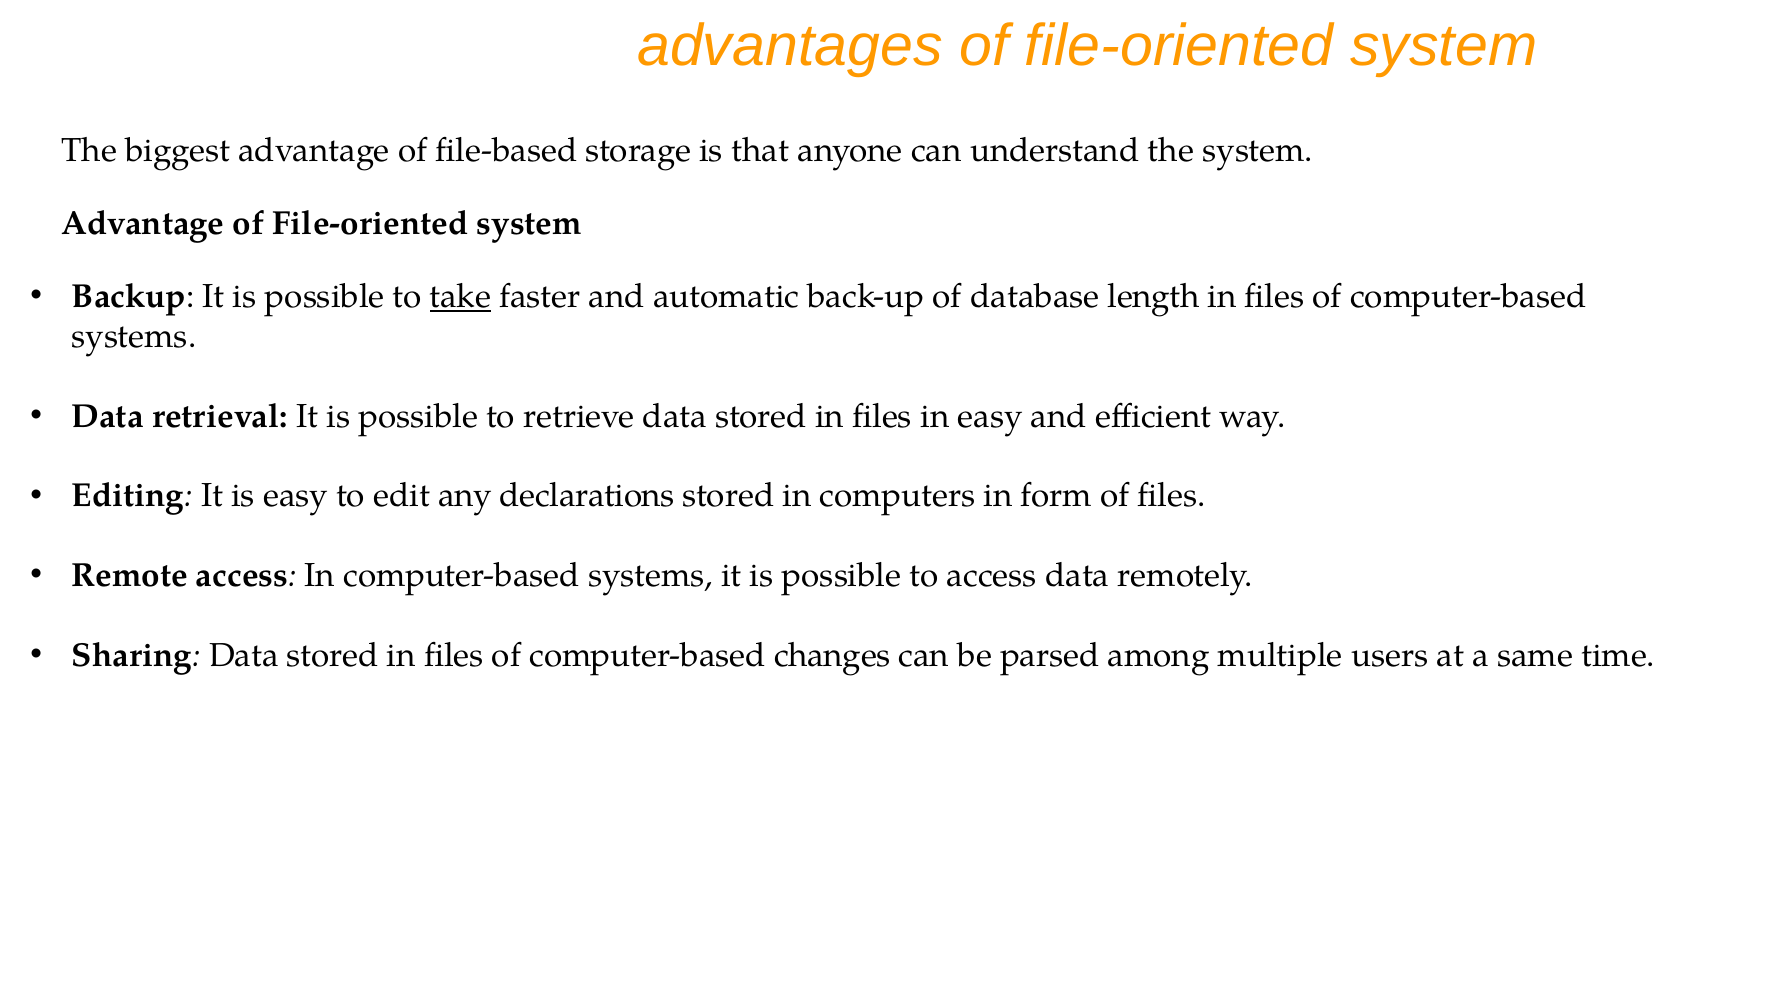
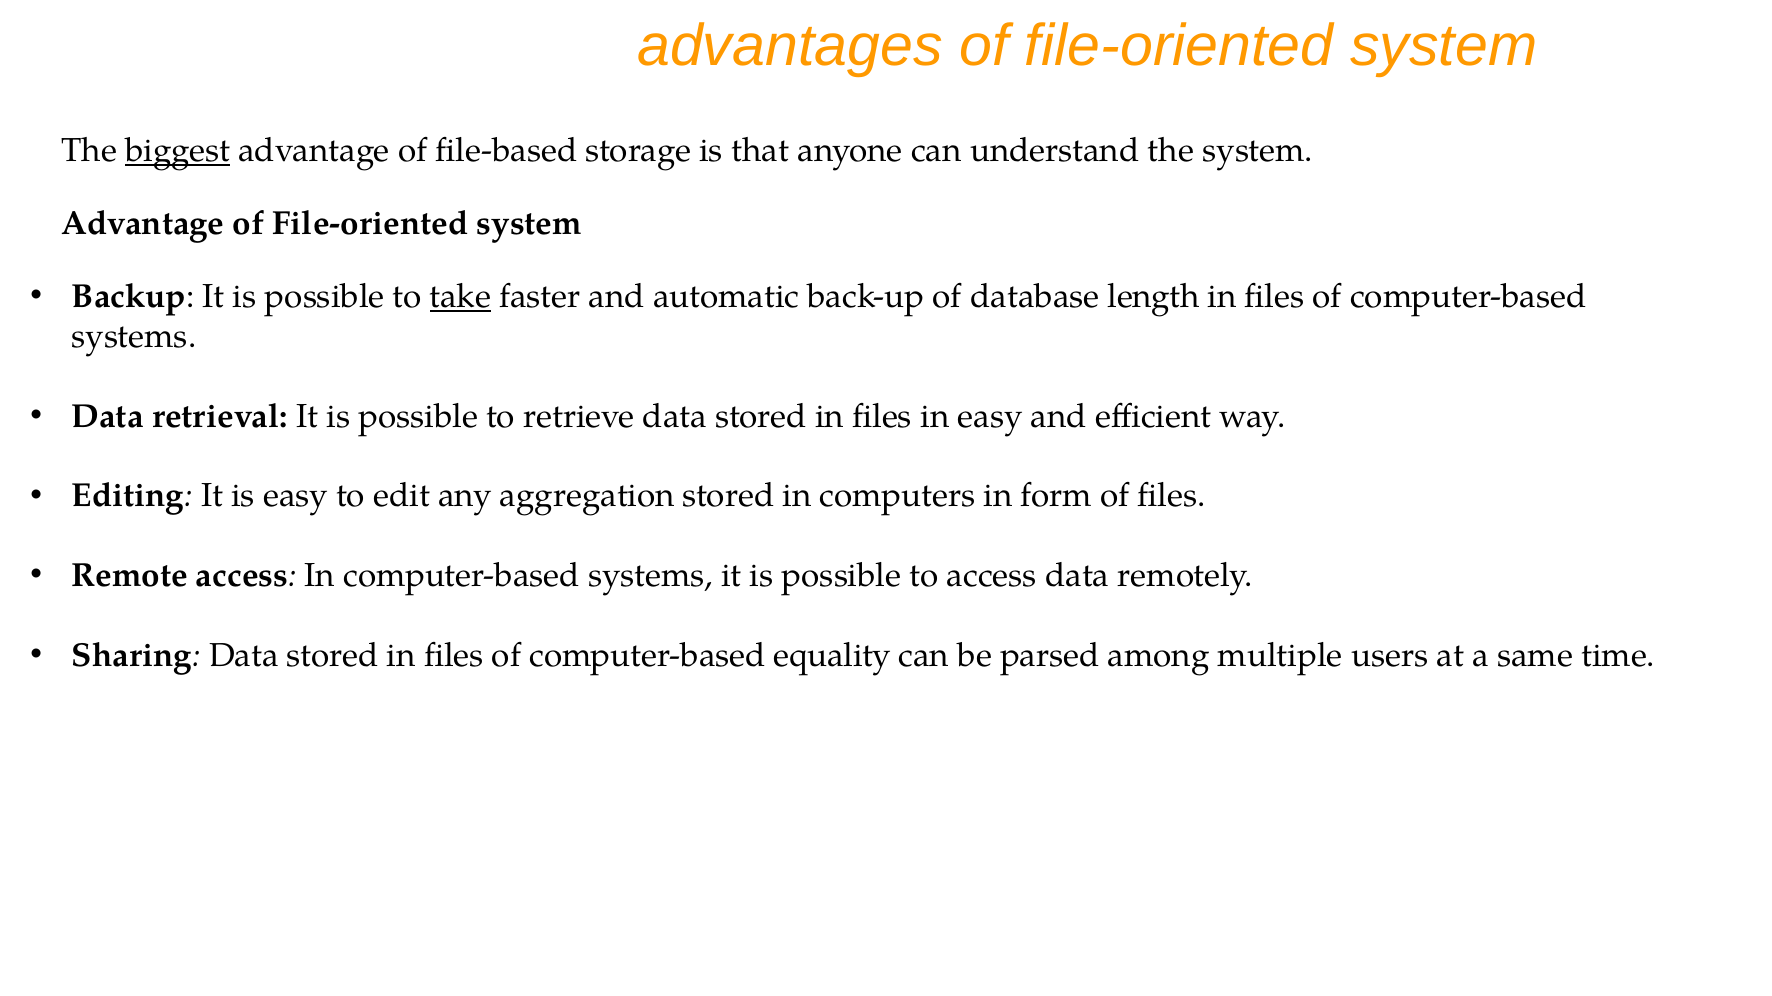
biggest underline: none -> present (178, 150)
declarations: declarations -> aggregation (587, 496)
changes: changes -> equality (833, 656)
